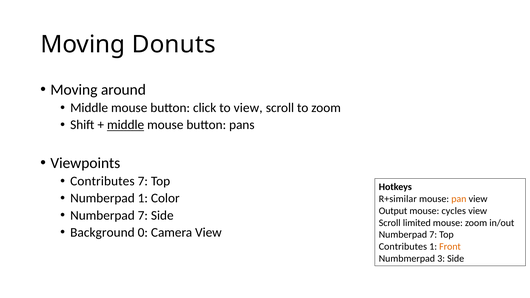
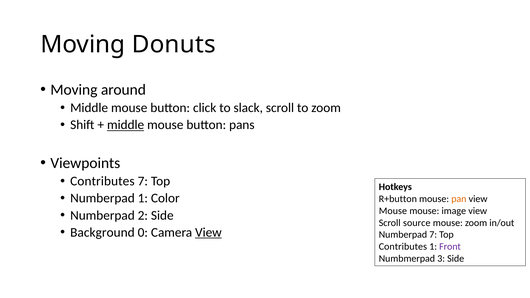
to view: view -> slack (248, 108)
R+similar: R+similar -> R+button (398, 199)
Output: Output -> Mouse (393, 211)
cycles: cycles -> image (454, 211)
7: 7 -> 2 (143, 215)
limited: limited -> source (417, 223)
View underline: none -> present (208, 232)
Front colour: orange -> purple (450, 247)
